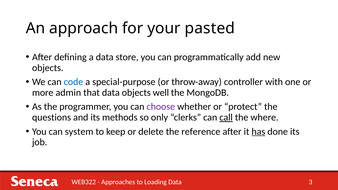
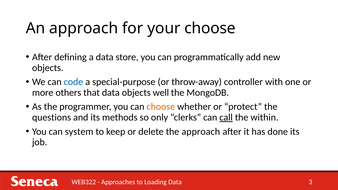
your pasted: pasted -> choose (210, 28)
admin: admin -> others (68, 93)
choose colour: purple -> orange (161, 107)
where: where -> within (265, 117)
the reference: reference -> approach (201, 132)
has underline: present -> none (258, 132)
